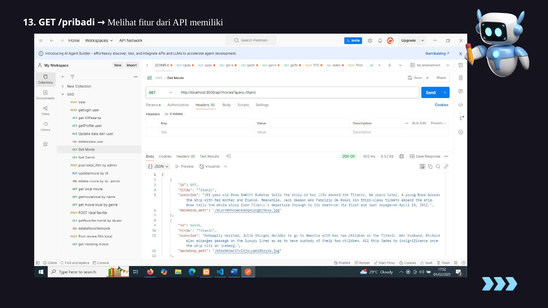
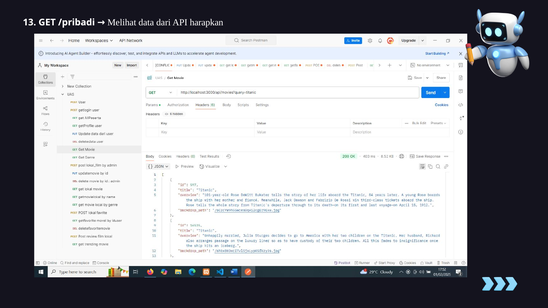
fitur: fitur -> data (146, 22)
memiliki: memiliki -> harapkan (207, 22)
